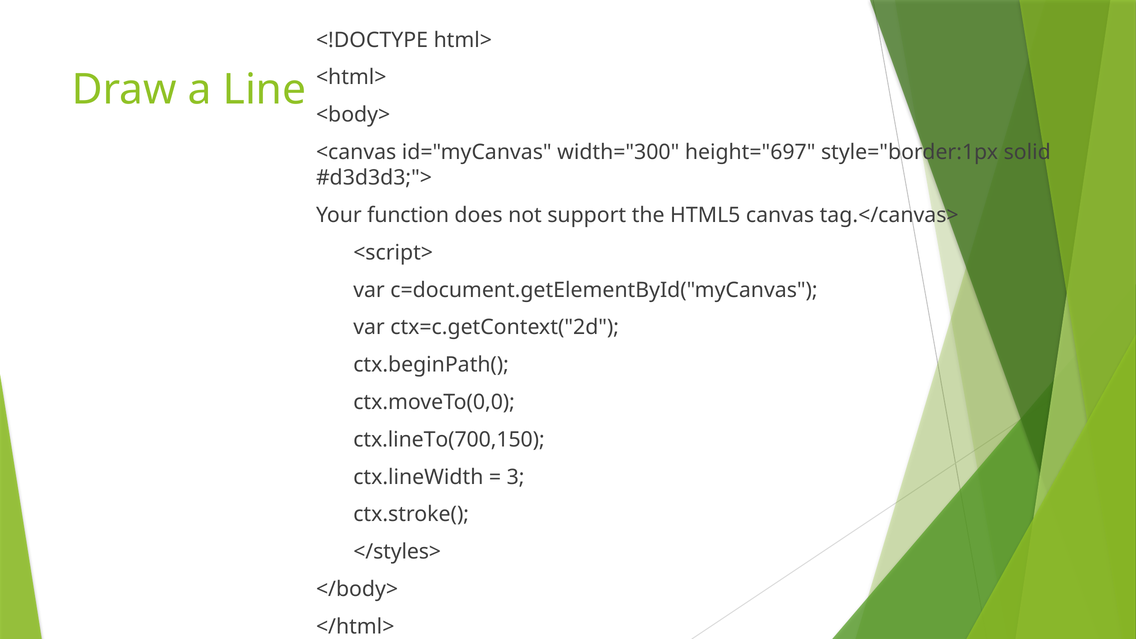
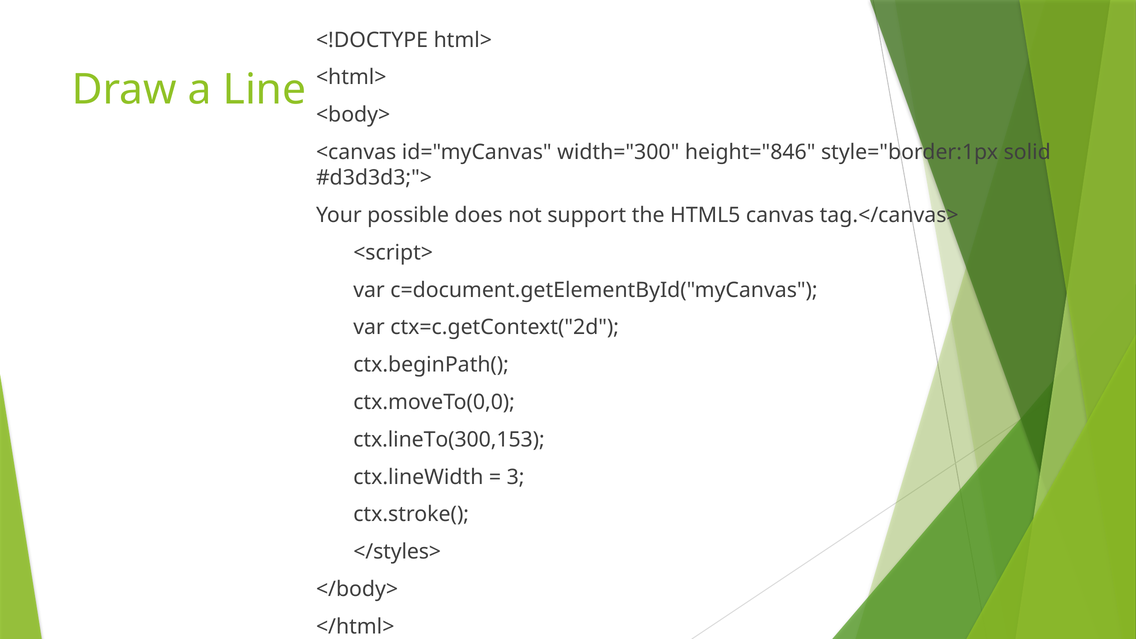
height="697: height="697 -> height="846 (750, 152)
function: function -> possible (408, 215)
ctx.lineTo(700,150: ctx.lineTo(700,150 -> ctx.lineTo(300,153 (449, 440)
